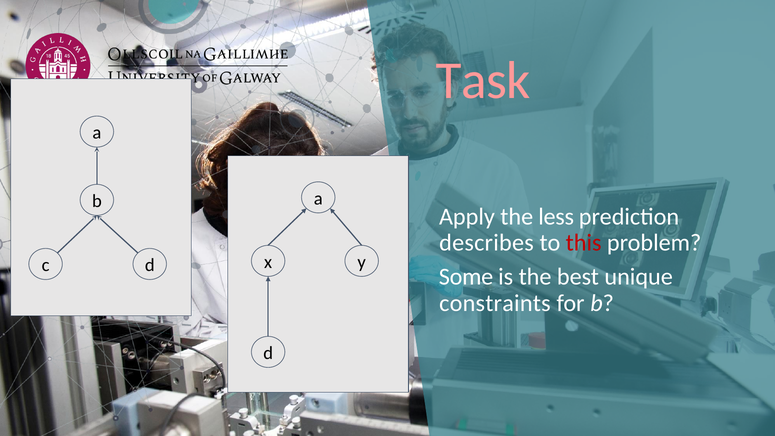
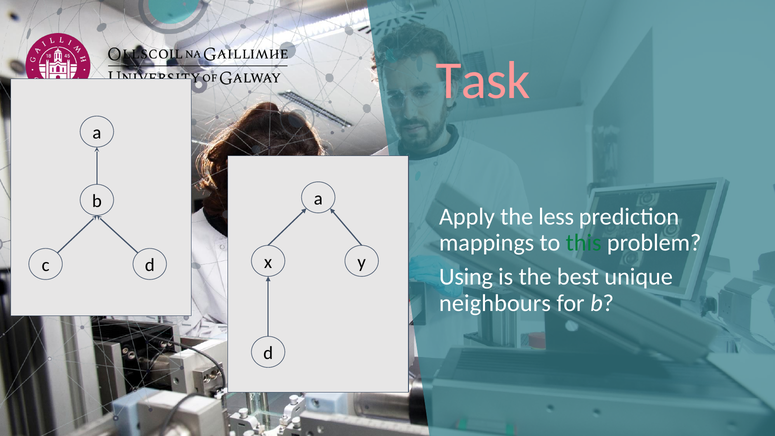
describes: describes -> mappings (487, 243)
this colour: red -> green (584, 243)
Some: Some -> Using (466, 277)
constraints: constraints -> neighbours (495, 303)
